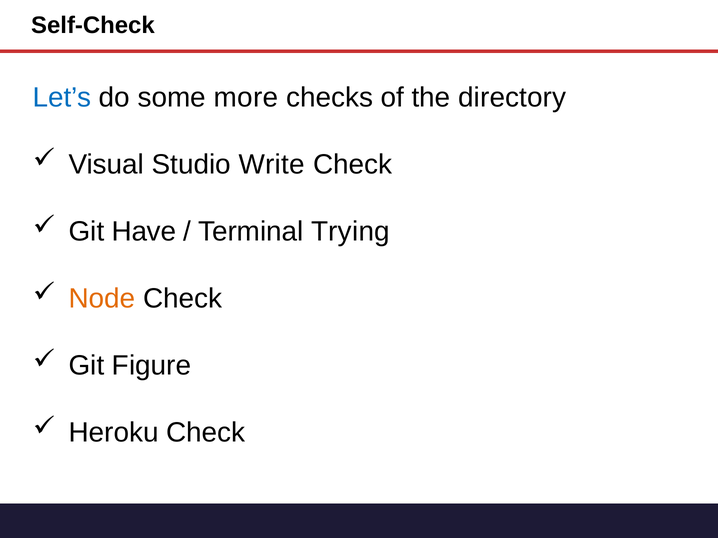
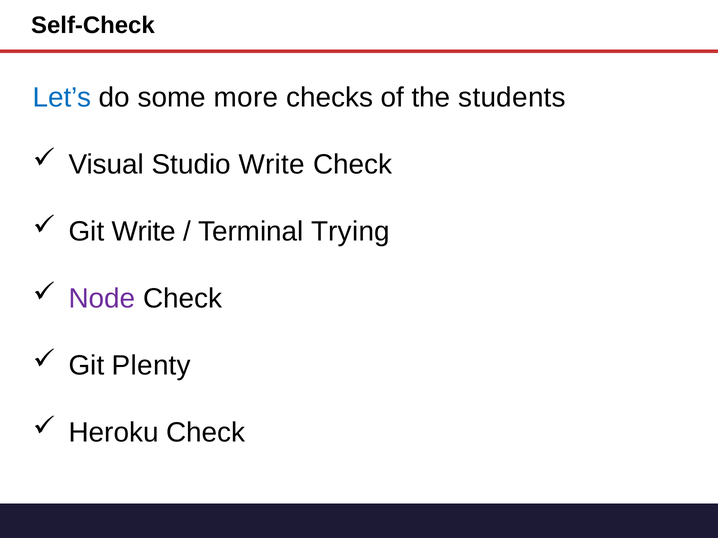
directory: directory -> students (512, 98)
Git Have: Have -> Write (144, 232)
Node colour: orange -> purple (102, 299)
Figure: Figure -> Plenty (151, 366)
